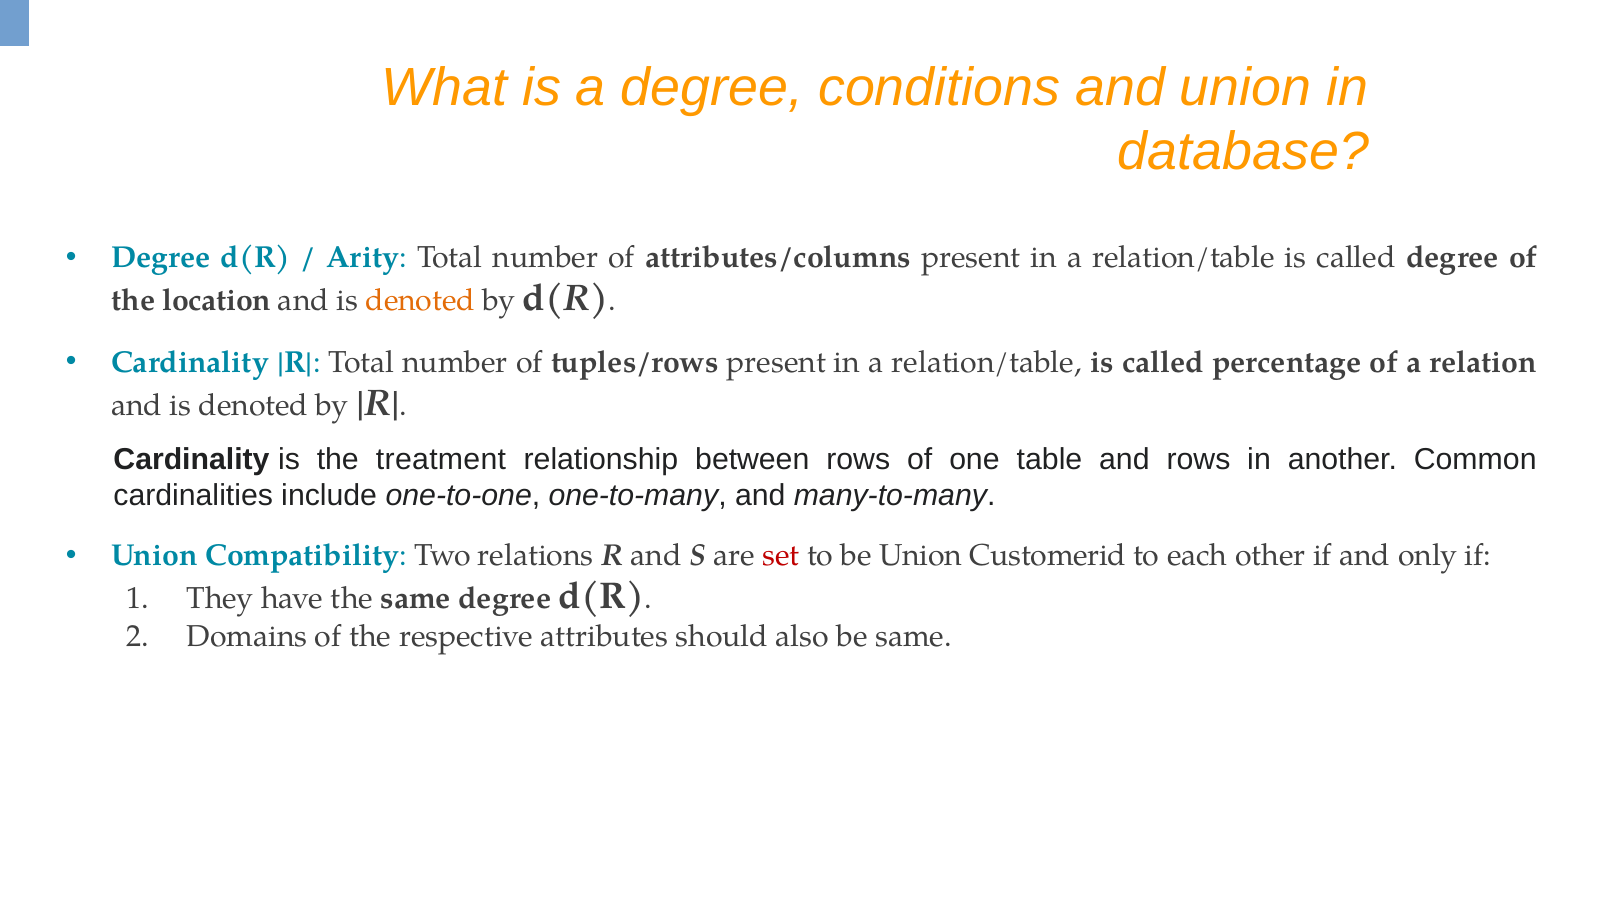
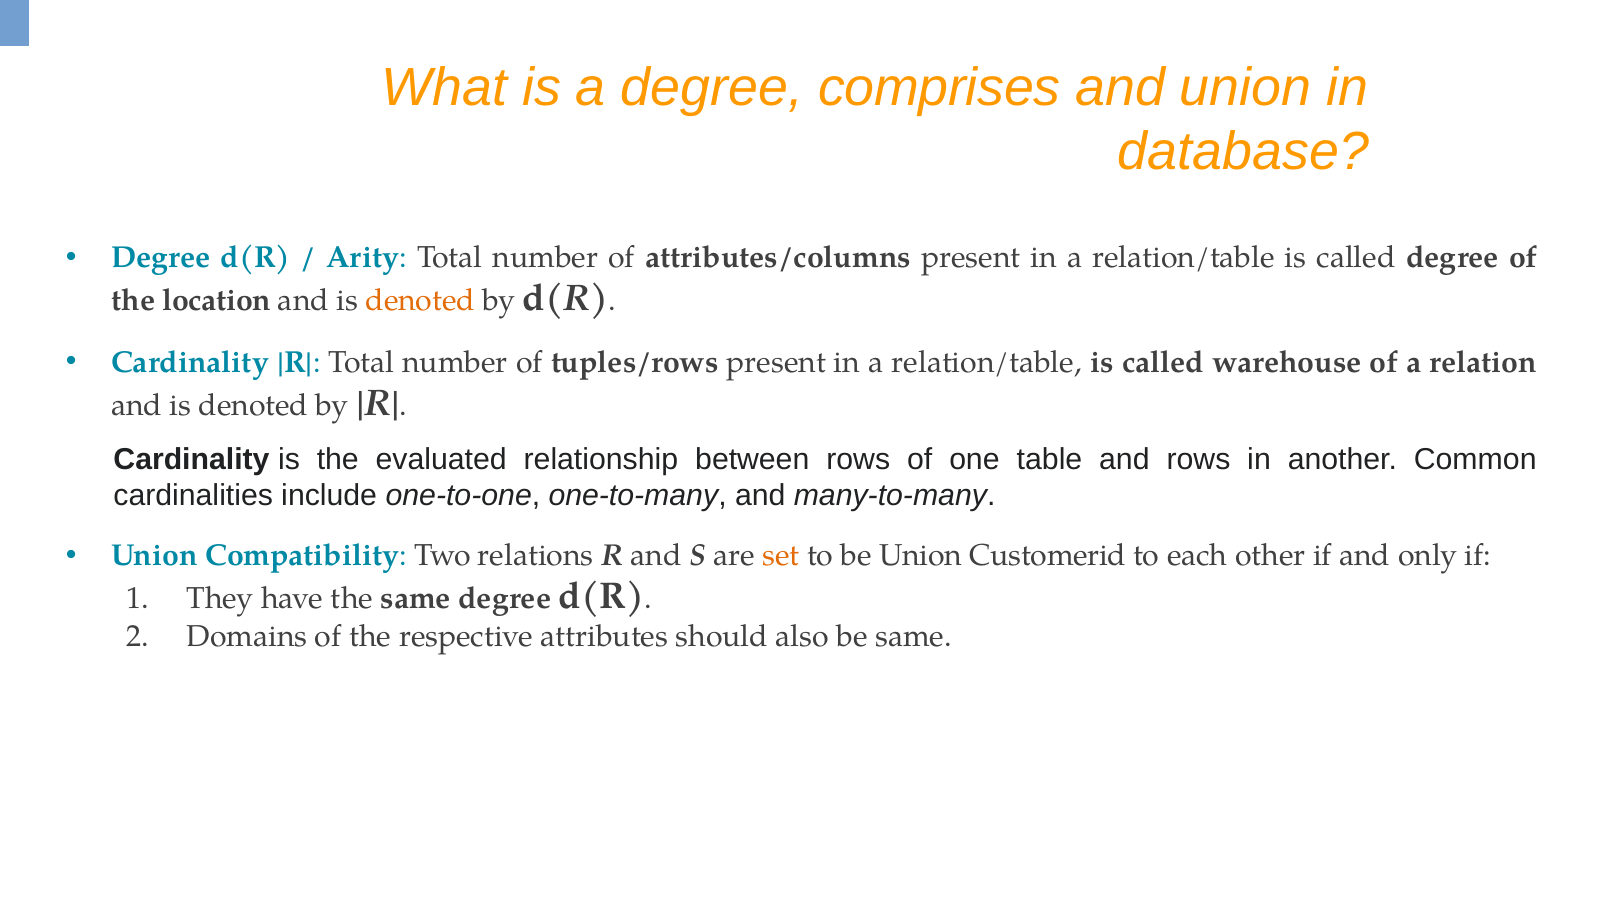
conditions: conditions -> comprises (939, 87)
percentage: percentage -> warehouse (1287, 363)
treatment: treatment -> evaluated (441, 459)
set colour: red -> orange (781, 556)
